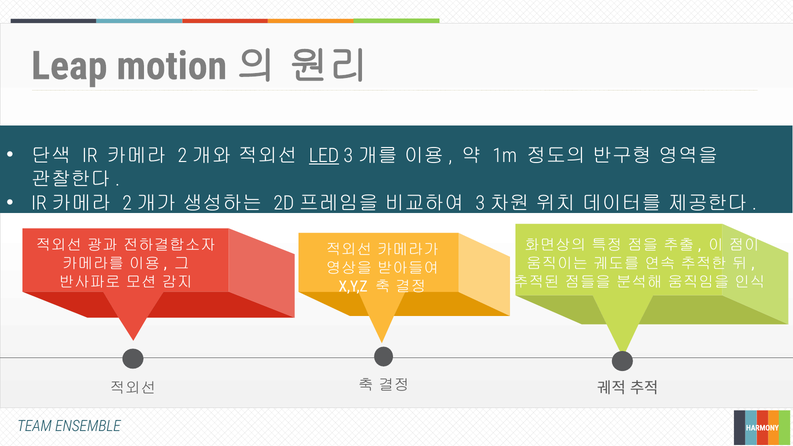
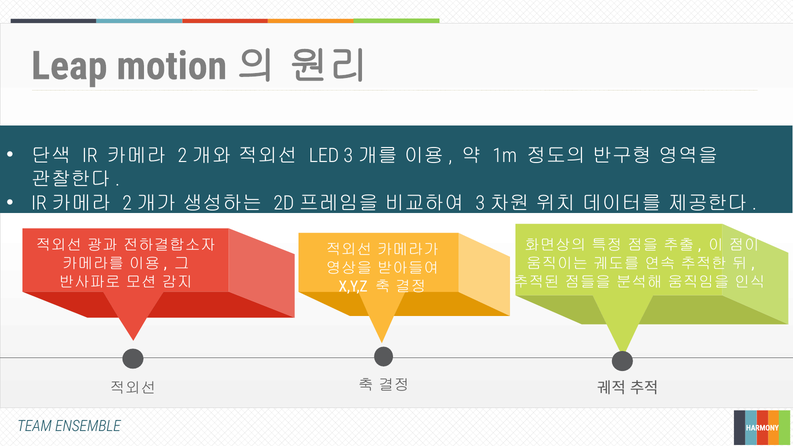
LED underline: present -> none (324, 156)
